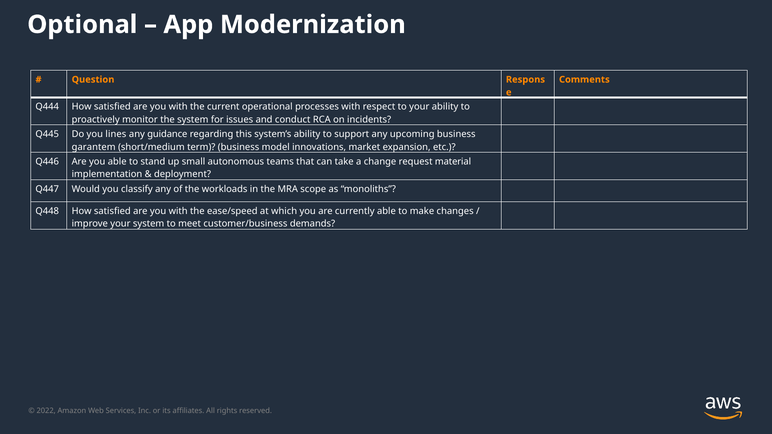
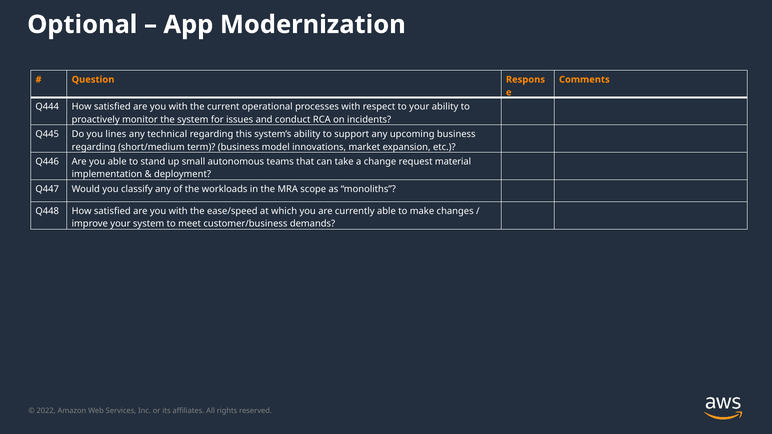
guidance: guidance -> technical (167, 134)
garantem: garantem -> regarding (94, 147)
